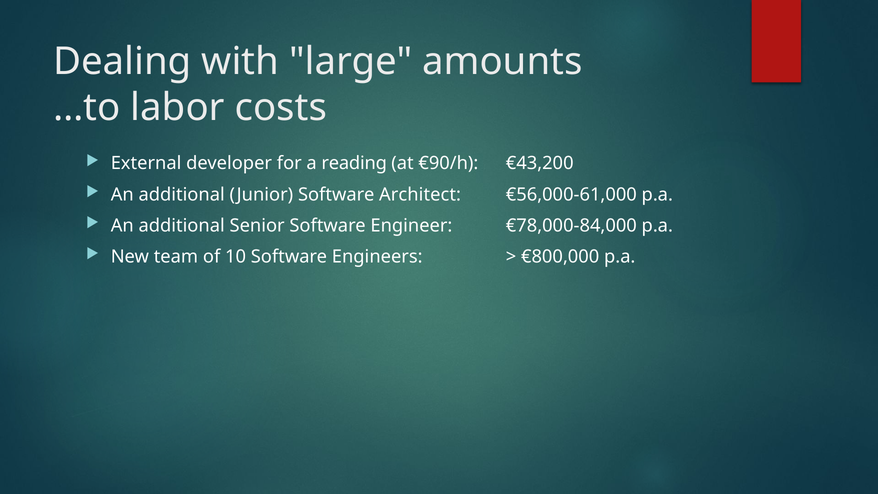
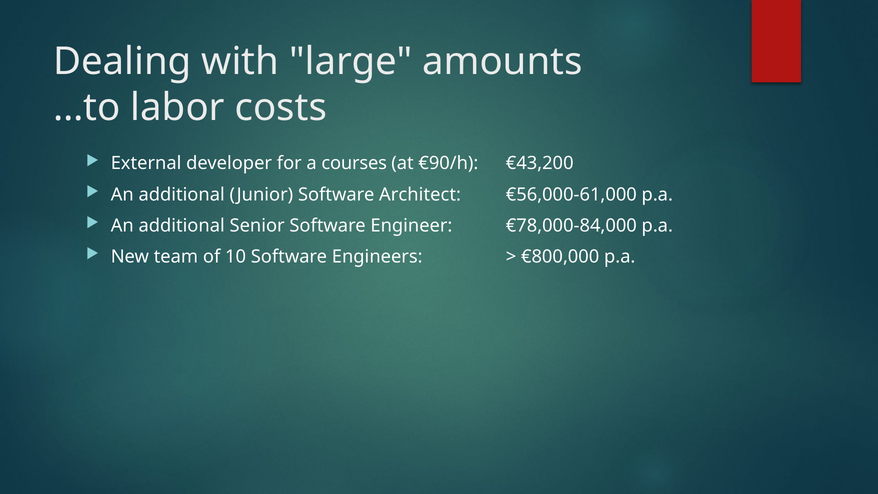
reading: reading -> courses (354, 163)
